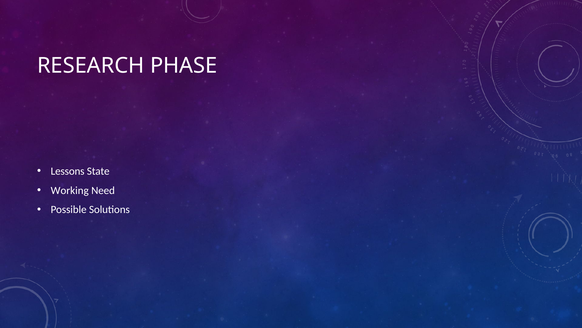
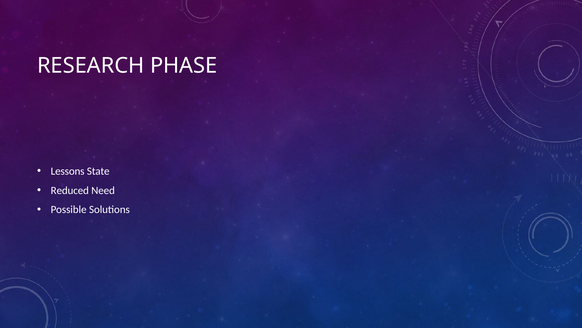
Working: Working -> Reduced (70, 190)
